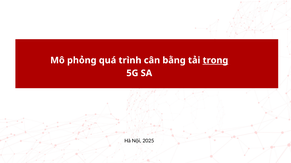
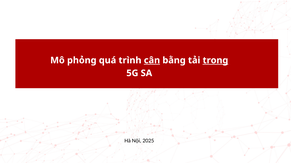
cân underline: none -> present (152, 61)
